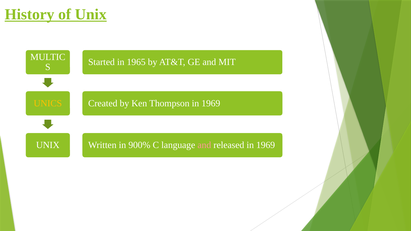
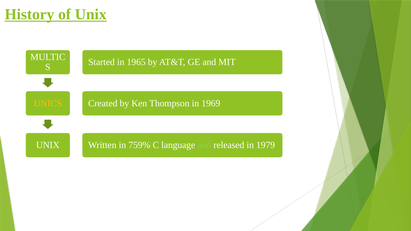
900%: 900% -> 759% (139, 145)
and colour: pink -> light green (204, 145)
released in 1969: 1969 -> 1979 (266, 145)
